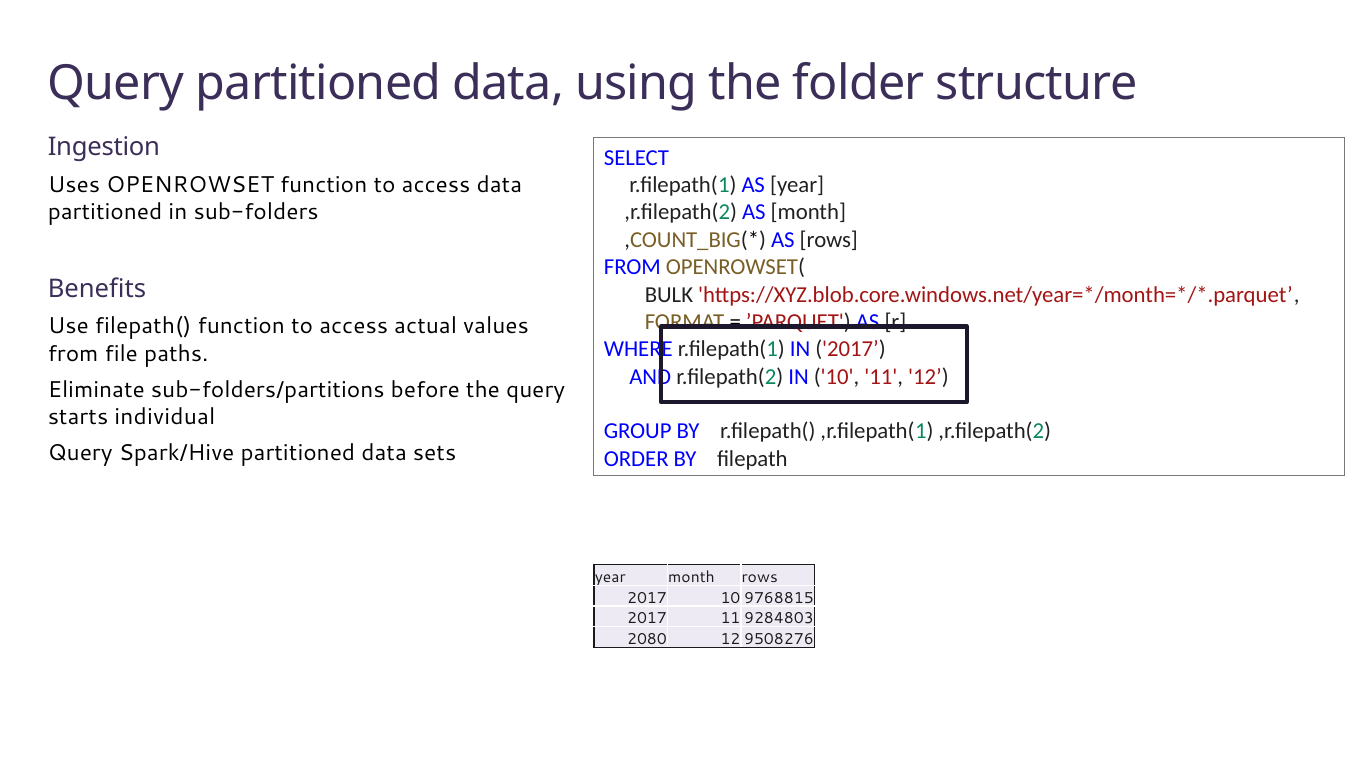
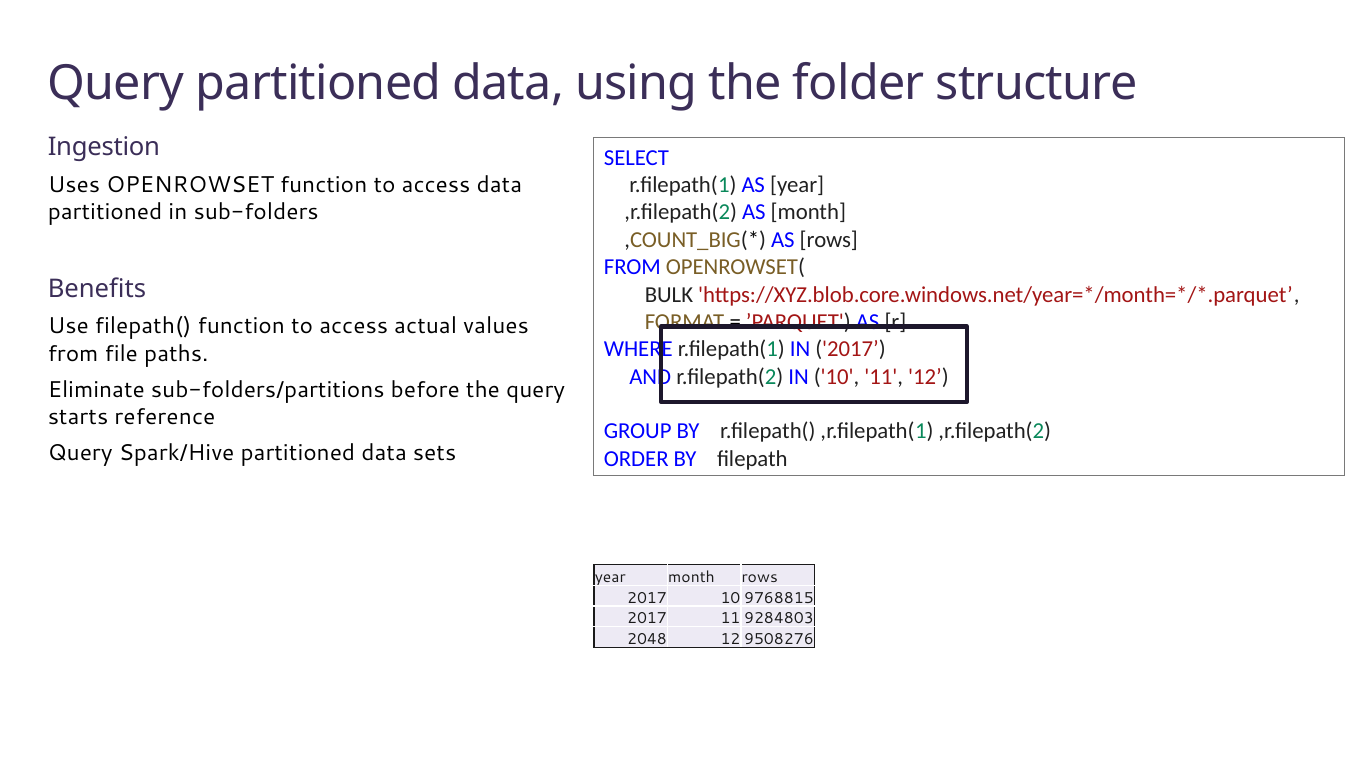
individual: individual -> reference (165, 417)
2080: 2080 -> 2048 (647, 639)
